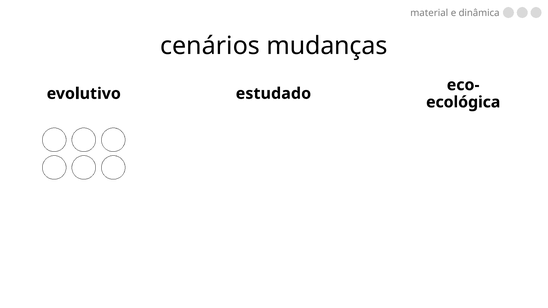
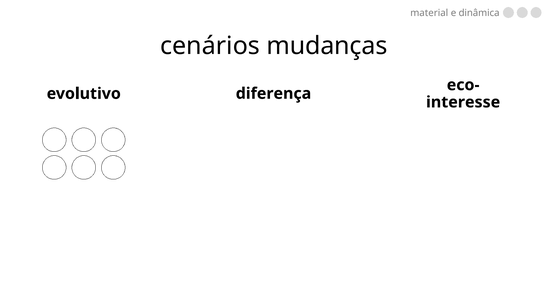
estudado: estudado -> diferença (273, 94)
ecológica: ecológica -> interesse (463, 102)
